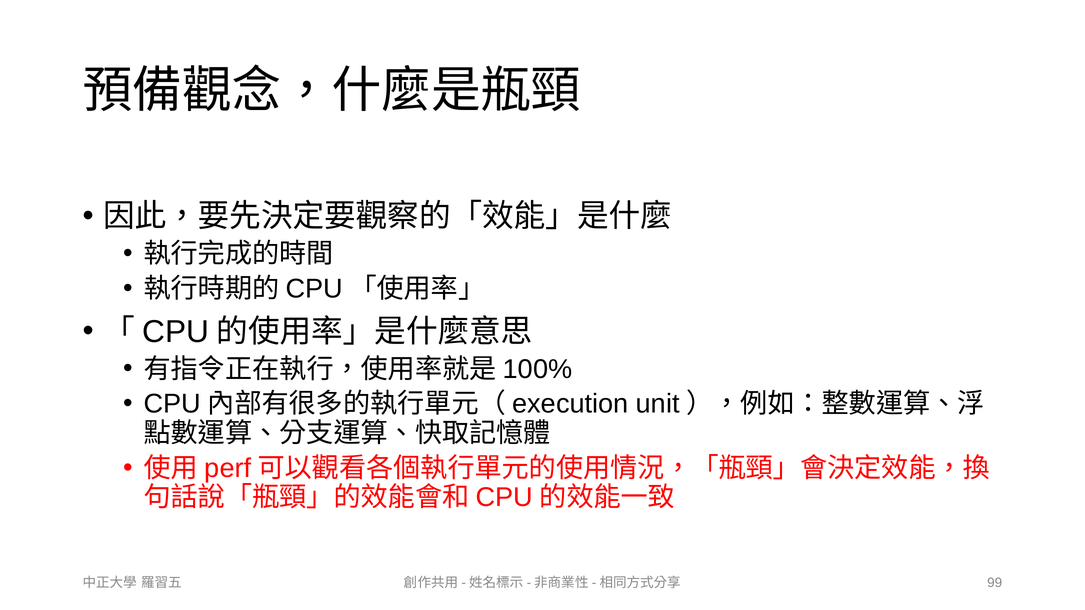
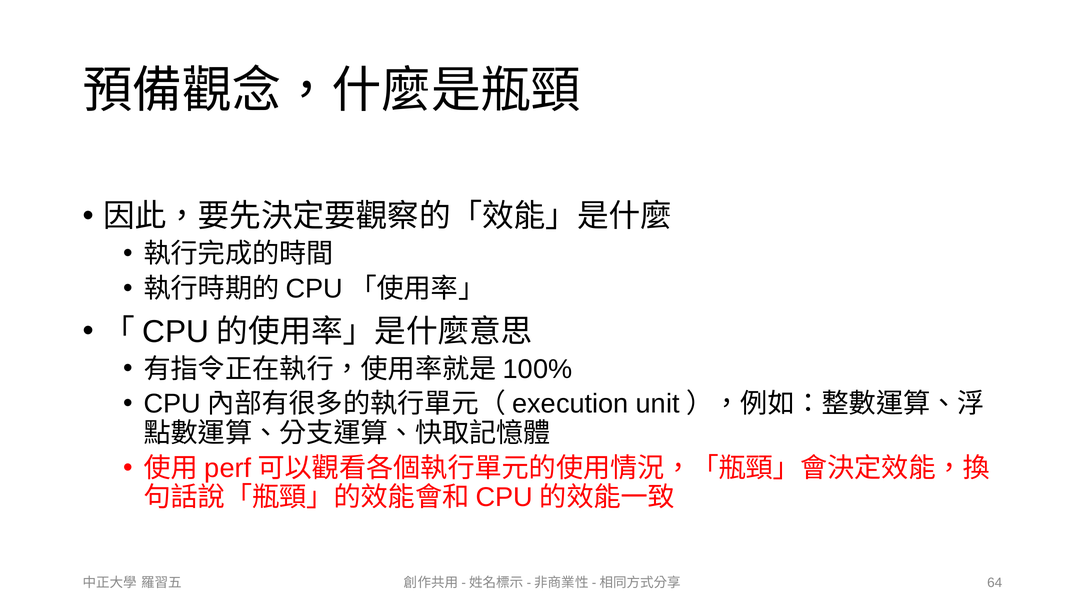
99: 99 -> 64 (995, 583)
